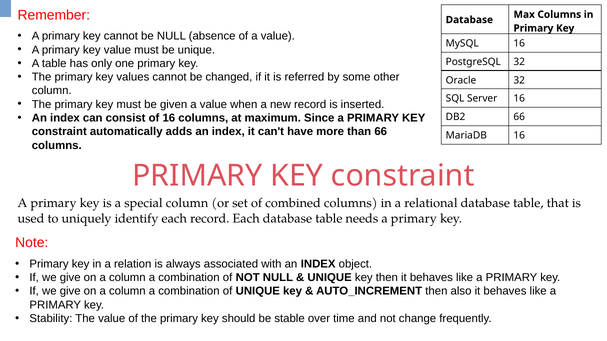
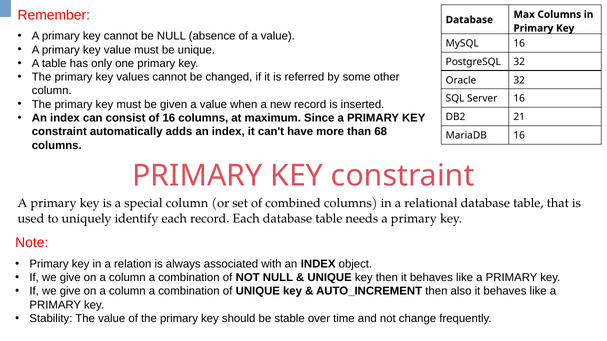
DB2 66: 66 -> 21 (519, 117)
than 66: 66 -> 68 (381, 132)
